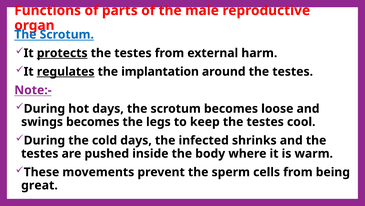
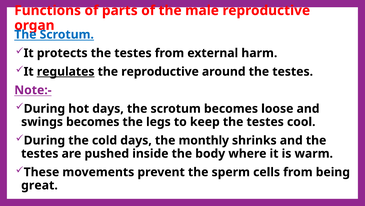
protects underline: present -> none (62, 53)
the implantation: implantation -> reproductive (160, 71)
infected: infected -> monthly (204, 140)
